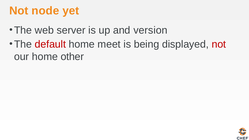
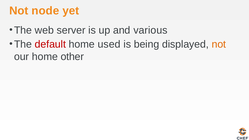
version: version -> various (150, 30)
meet: meet -> used (109, 44)
not colour: red -> orange (219, 44)
